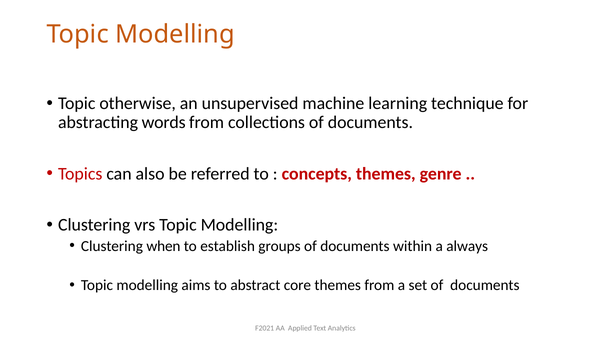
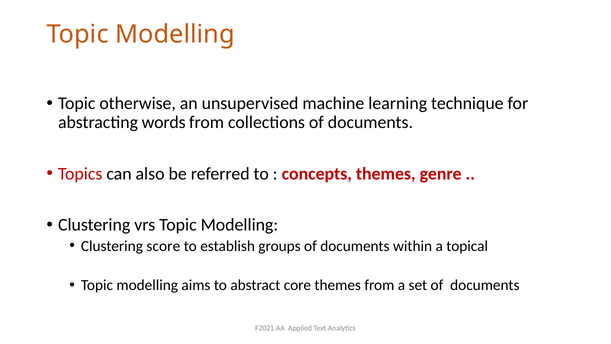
when: when -> score (163, 246)
always: always -> topical (467, 246)
